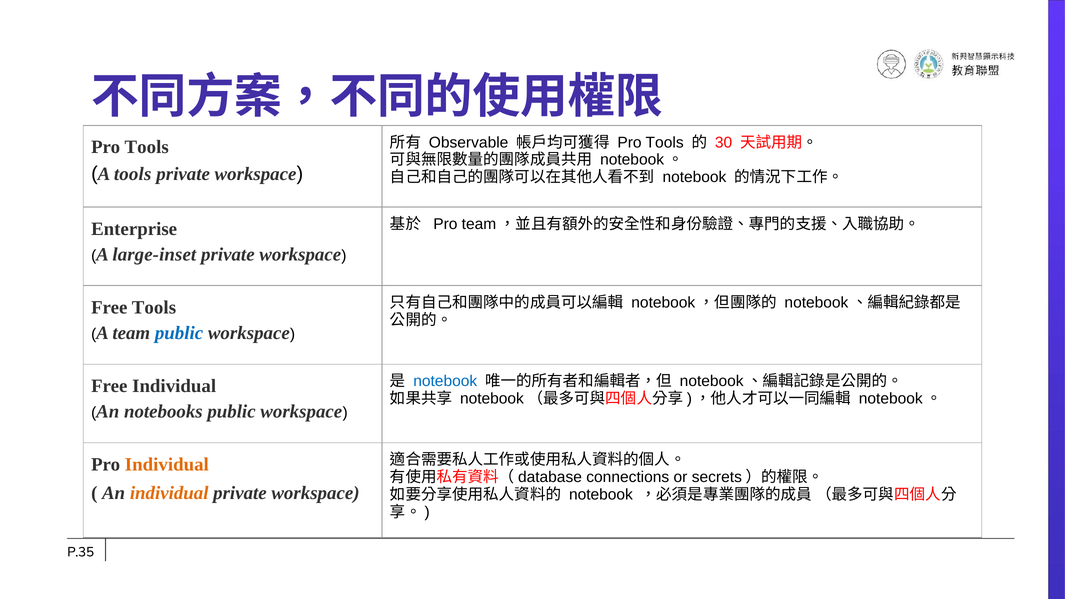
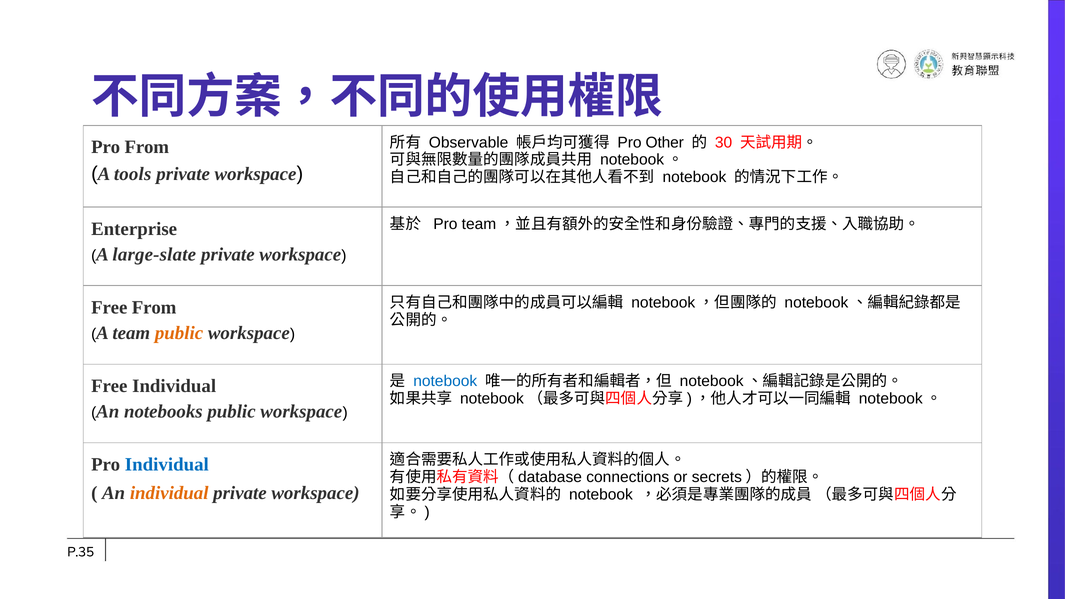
Tools: Tools -> Other (665, 142)
Tools: Tools -> From (147, 147)
large-inset: large-inset -> large-slate (154, 254)
Free Tools: Tools -> From (154, 307)
public colour: blue -> orange (179, 333)
Individual colour: orange -> blue (167, 464)
